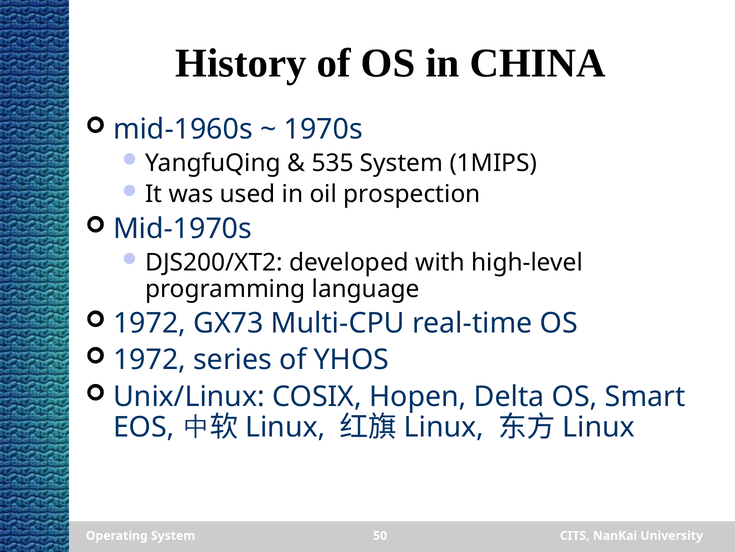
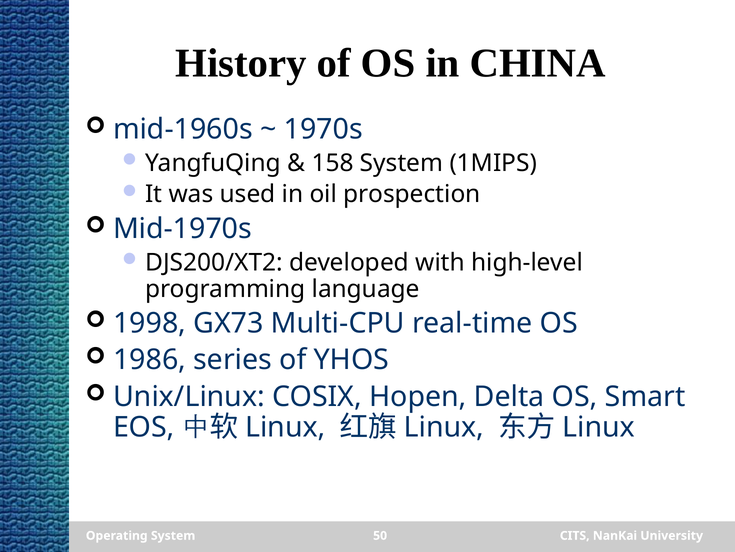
535: 535 -> 158 (333, 163)
1972: 1972 -> 1998 (150, 323)
1972: 1972 -> 1986 (150, 359)
